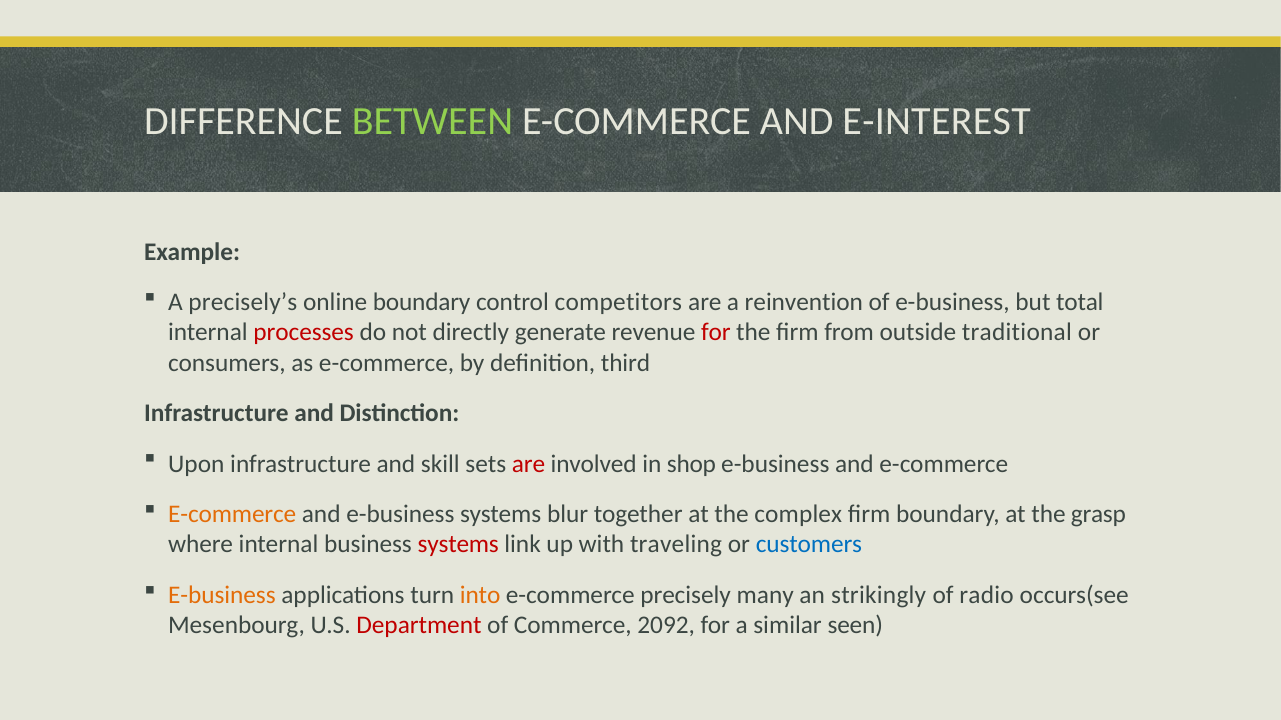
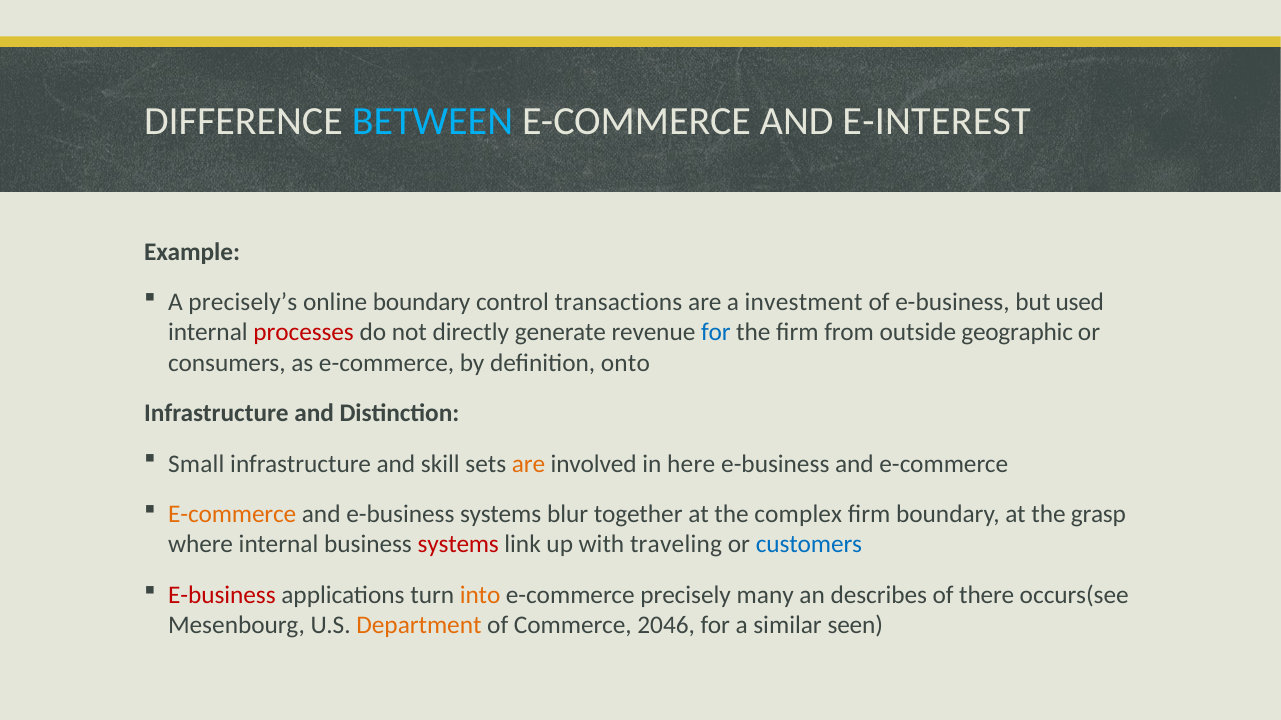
BETWEEN colour: light green -> light blue (432, 121)
competitors: competitors -> transactions (618, 302)
reinvention: reinvention -> investment (804, 302)
total: total -> used (1080, 302)
for colour: red -> blue (716, 333)
traditional: traditional -> geographic (1017, 333)
third: third -> onto (625, 363)
Upon: Upon -> Small (196, 464)
are colour: red -> orange (528, 464)
shop: shop -> here (691, 464)
E-business colour: orange -> red (222, 595)
strikingly: strikingly -> describes (879, 595)
radio: radio -> there (987, 595)
Department colour: red -> orange (419, 626)
2092: 2092 -> 2046 (666, 626)
